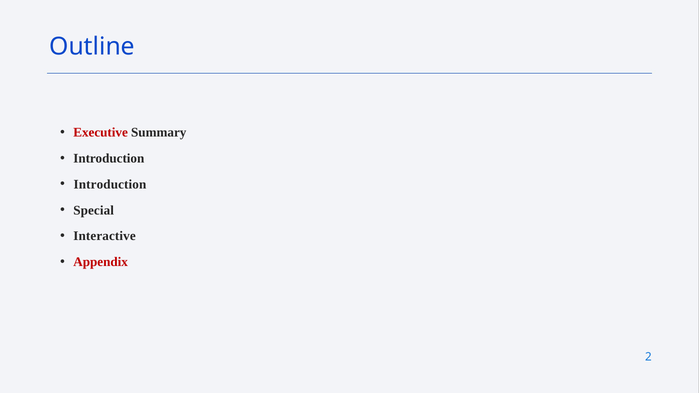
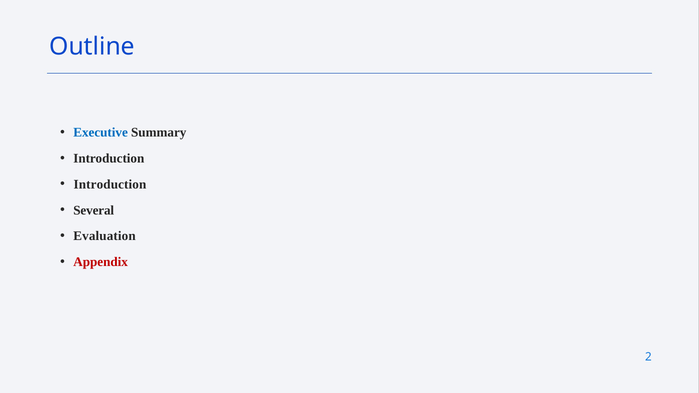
Executive colour: red -> blue (101, 133)
Special: Special -> Several (94, 210)
Interactive: Interactive -> Evaluation (105, 236)
